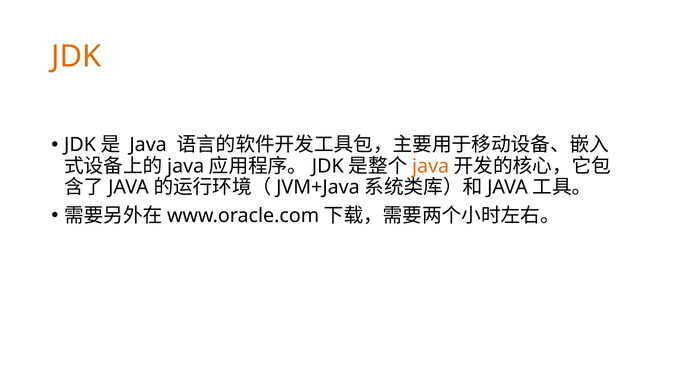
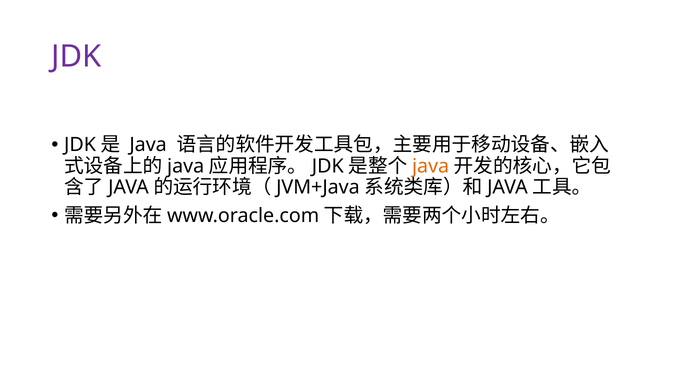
JDK colour: orange -> purple (77, 57)
